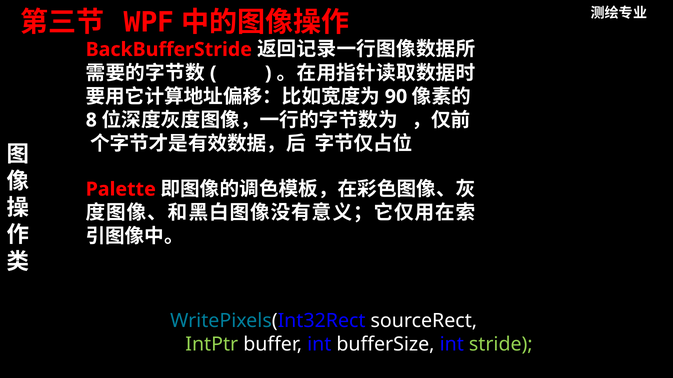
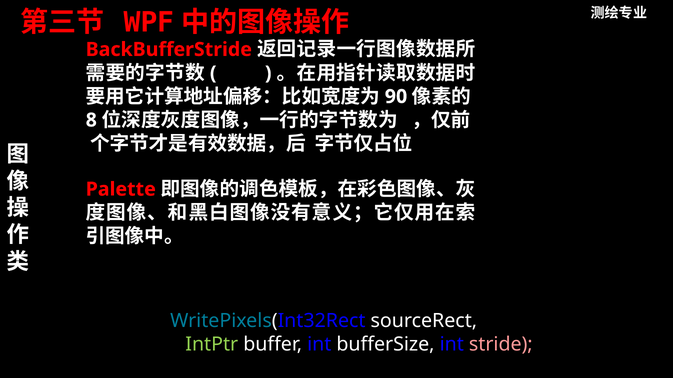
stride colour: light green -> pink (501, 345)
